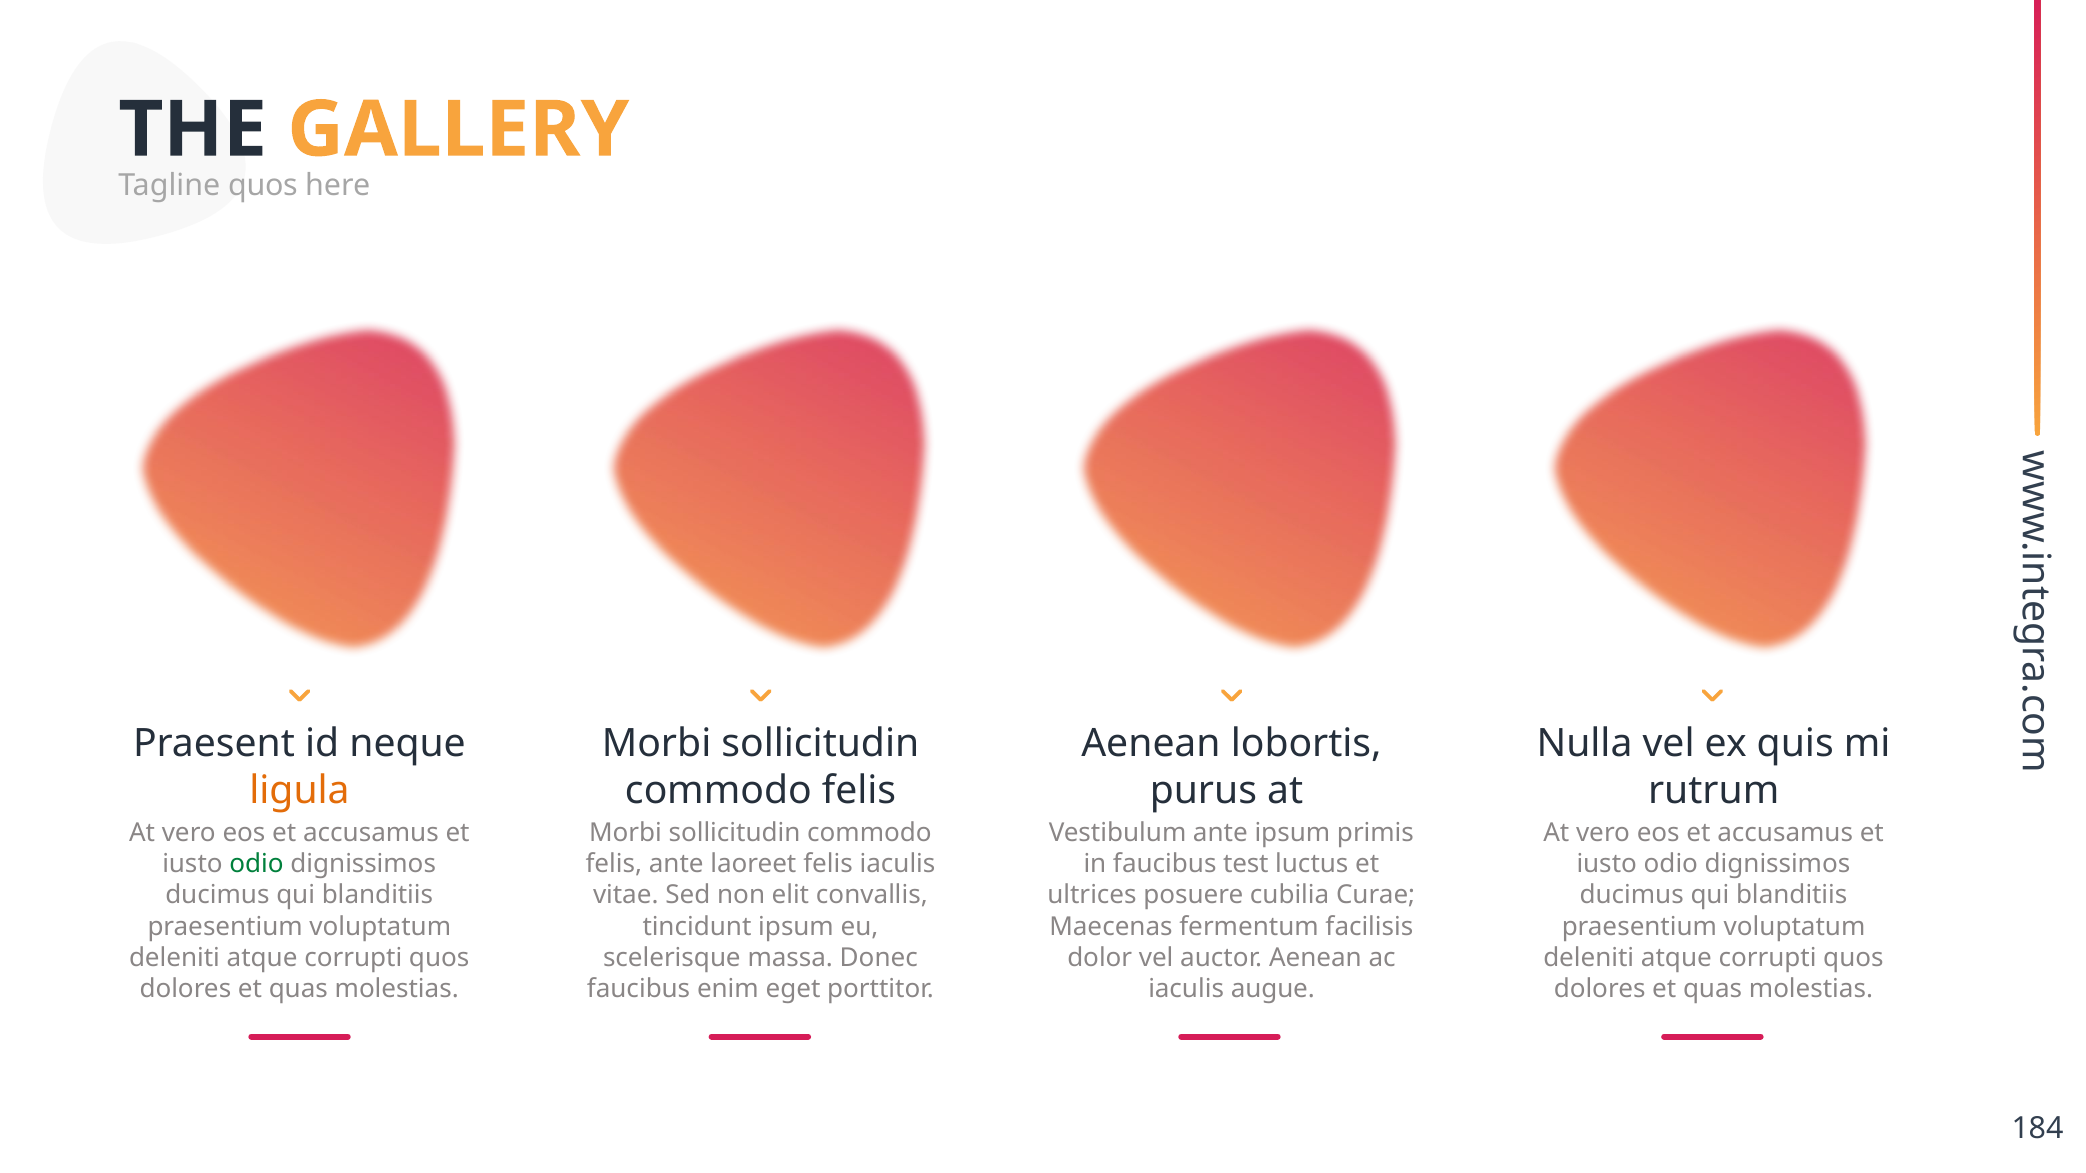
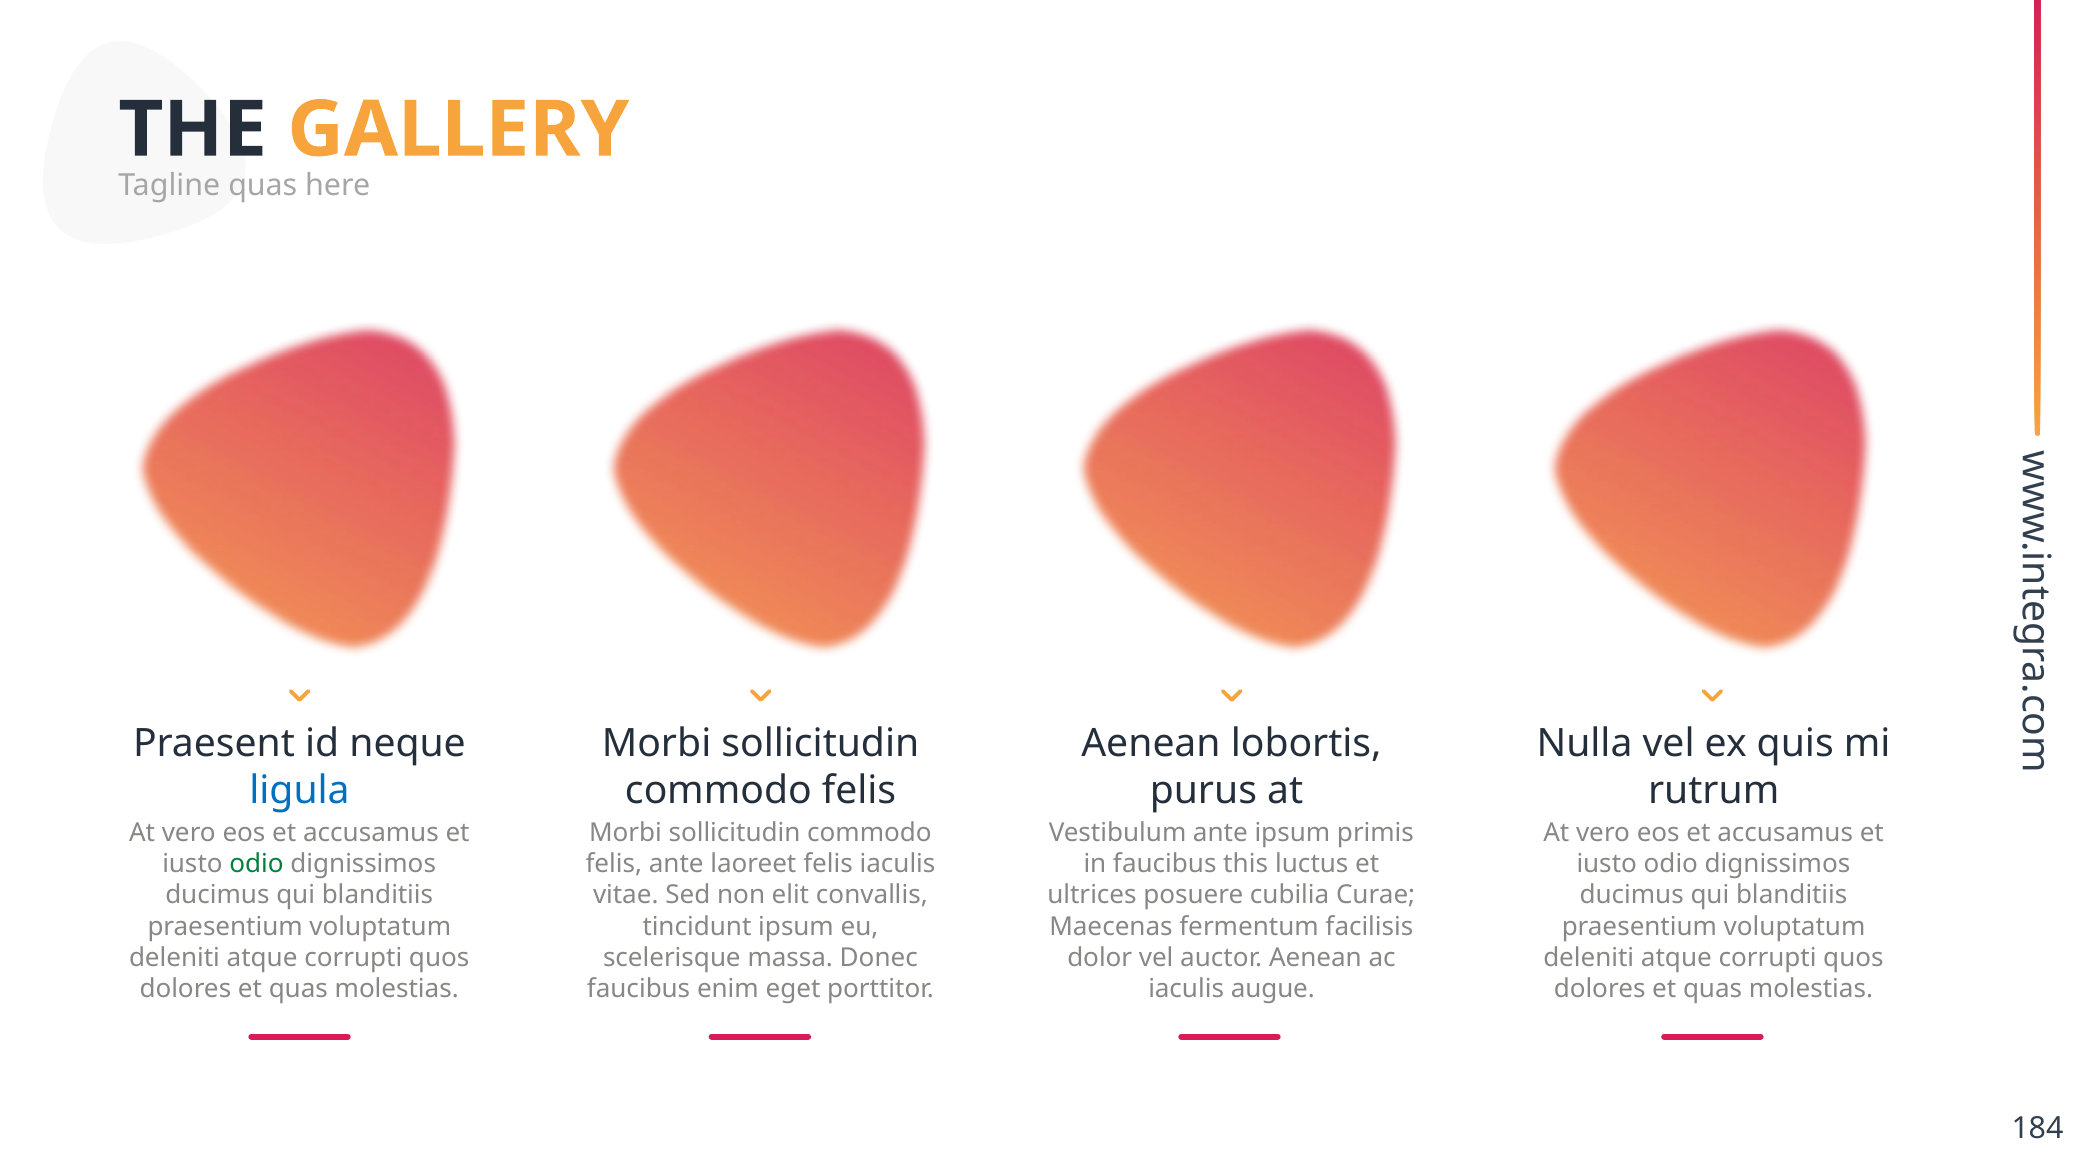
quos: quos -> quas (263, 185)
ligula colour: orange -> blue (300, 791)
test: test -> this (1246, 864)
